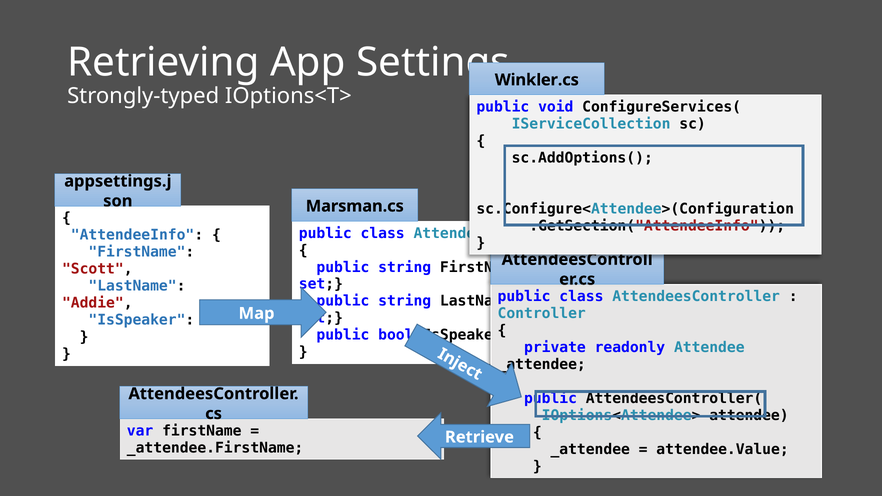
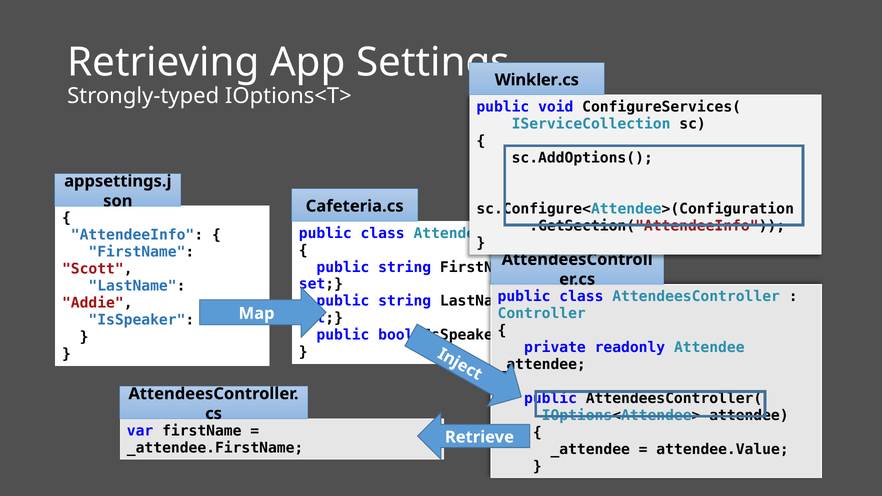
Marsman.cs: Marsman.cs -> Cafeteria.cs (355, 206)
